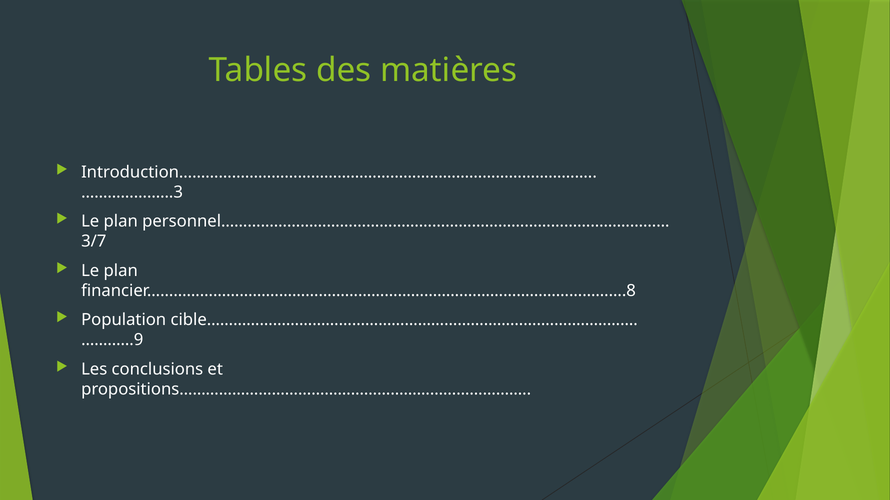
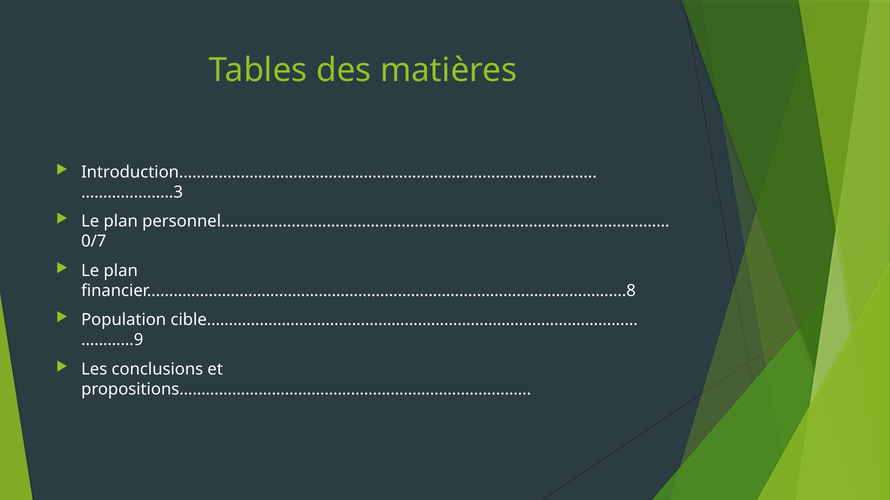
3/7: 3/7 -> 0/7 (94, 242)
